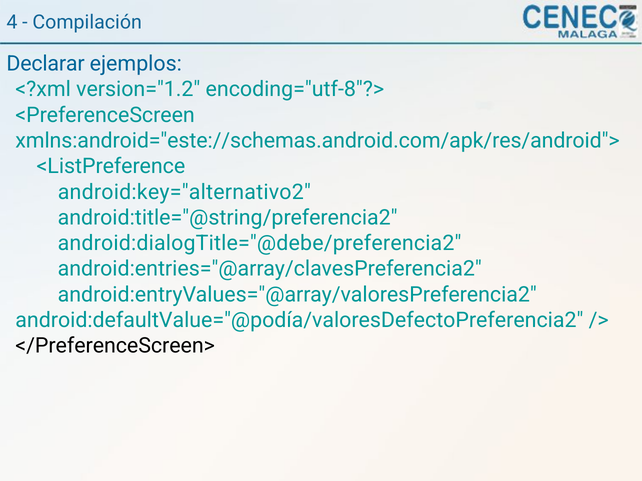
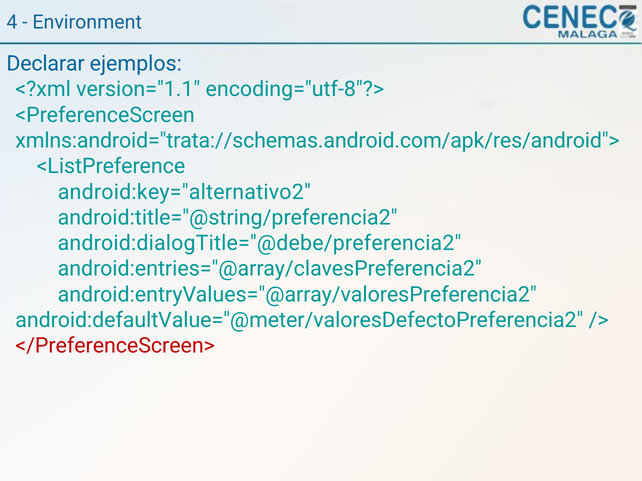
Compilación: Compilación -> Environment (87, 23)
version="1.2: version="1.2 -> version="1.1 (138, 89)
xmlns:android="este://schemas.android.com/apk/res/android">: xmlns:android="este://schemas.android.com/apk/res/android"> -> xmlns:android="trata://schemas.android.com/apk/res/android"> (317, 141)
android:defaultValue="@podía/valoresDefectoPreferencia2: android:defaultValue="@podía/valoresDefectoPreferencia2 -> android:defaultValue="@meter/valoresDefectoPreferencia2 (299, 321)
</PreferenceScreen> colour: black -> red (115, 346)
